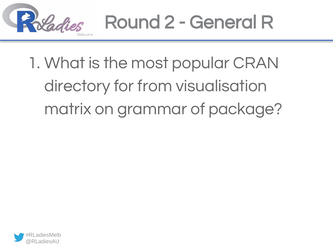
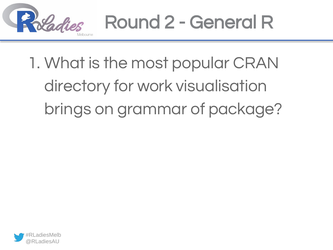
from: from -> work (155, 86)
matrix: matrix -> brings (68, 109)
